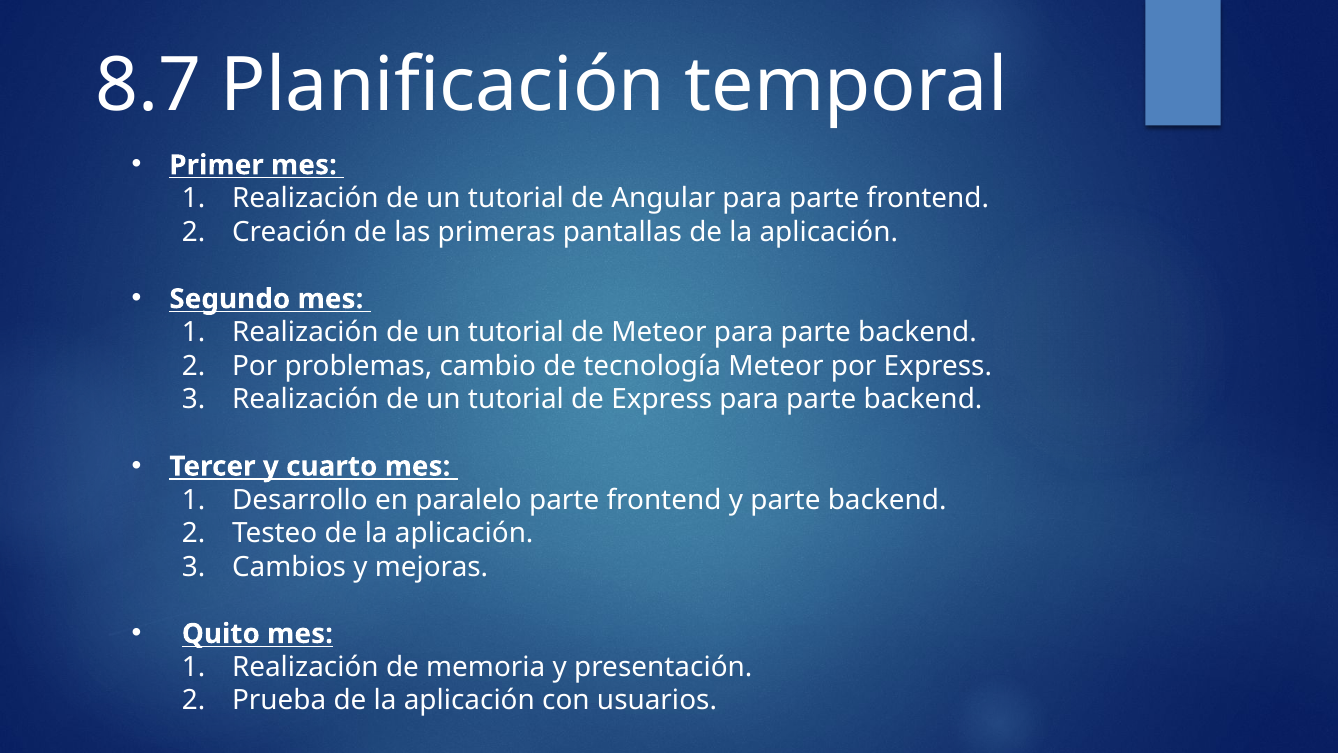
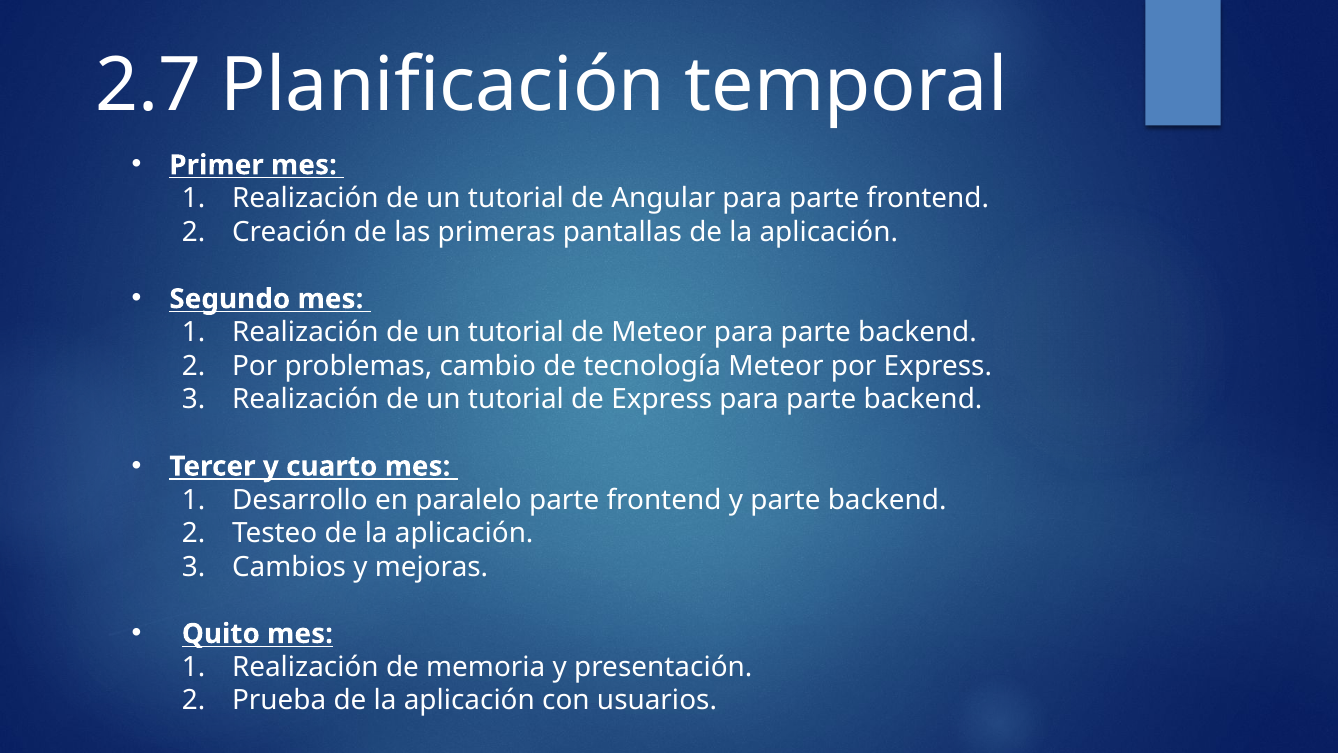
8.7: 8.7 -> 2.7 (148, 85)
